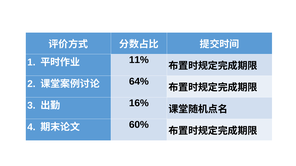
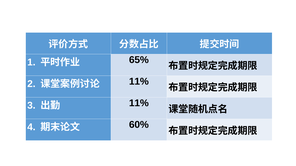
11%: 11% -> 65% (139, 60)
64%: 64% -> 11% (139, 82)
16%: 16% -> 11% (139, 103)
